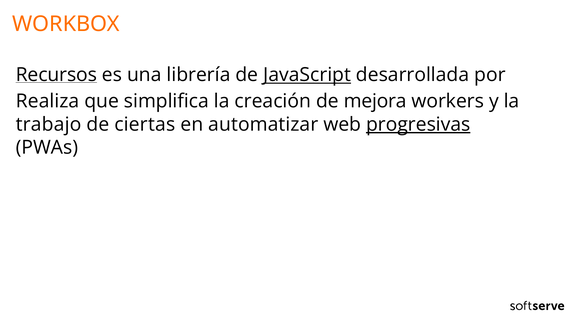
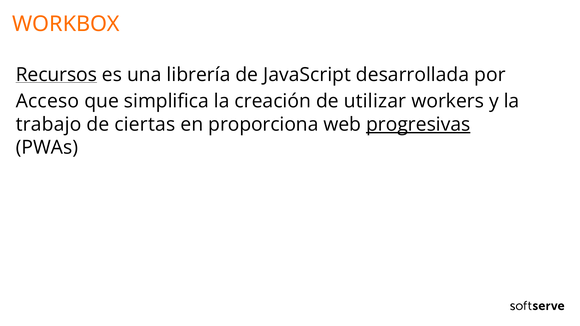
JavaScript underline: present -> none (307, 75)
Realiza: Realiza -> Acceso (47, 101)
mejora: mejora -> utilizar (375, 101)
automatizar: automatizar -> proporciona (263, 124)
